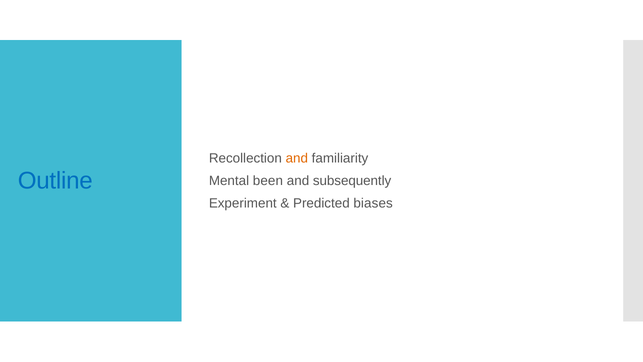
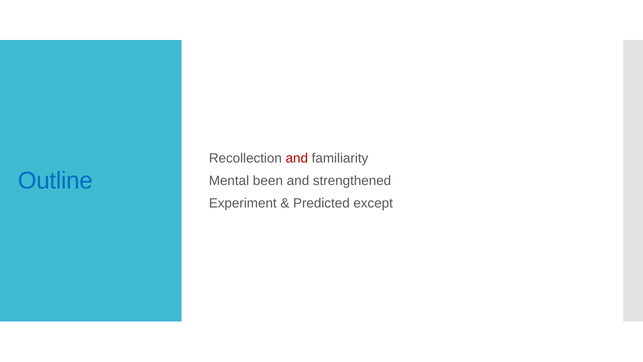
and colour: orange -> red (297, 158)
subsequently: subsequently -> strengthened (352, 181)
biases: biases -> except (373, 203)
